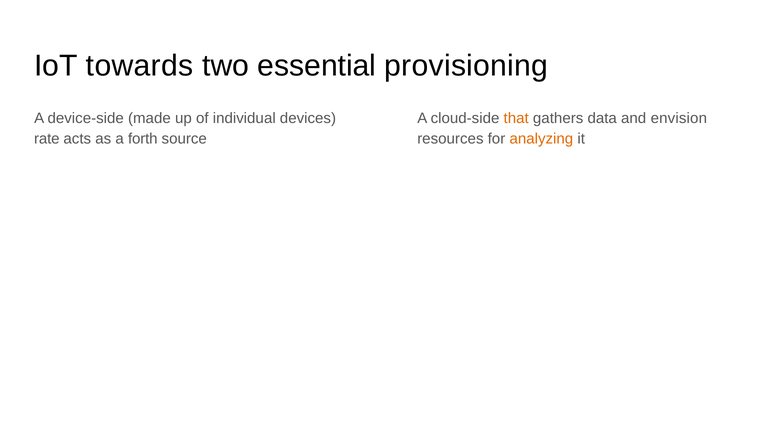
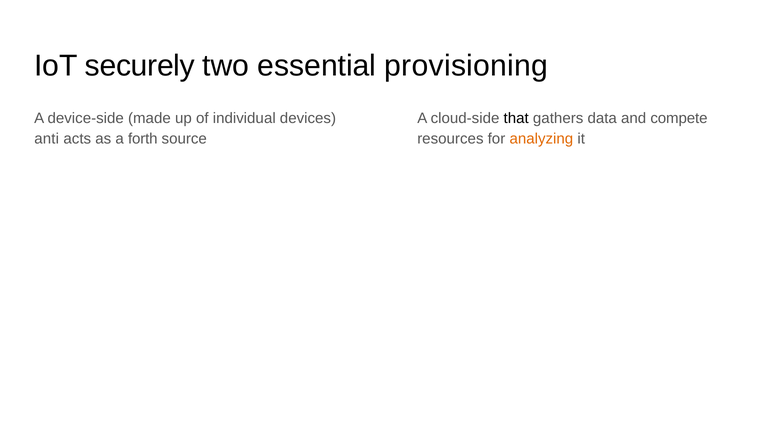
towards: towards -> securely (140, 66)
that colour: orange -> black (516, 118)
envision: envision -> compete (679, 118)
rate: rate -> anti (47, 139)
